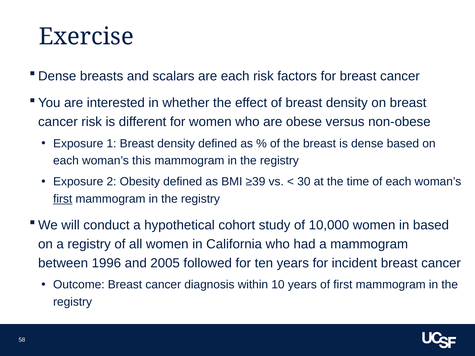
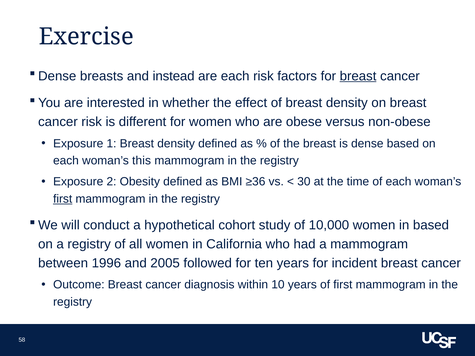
scalars: scalars -> instead (174, 76)
breast underline: none -> present (358, 76)
≥39: ≥39 -> ≥36 (256, 182)
